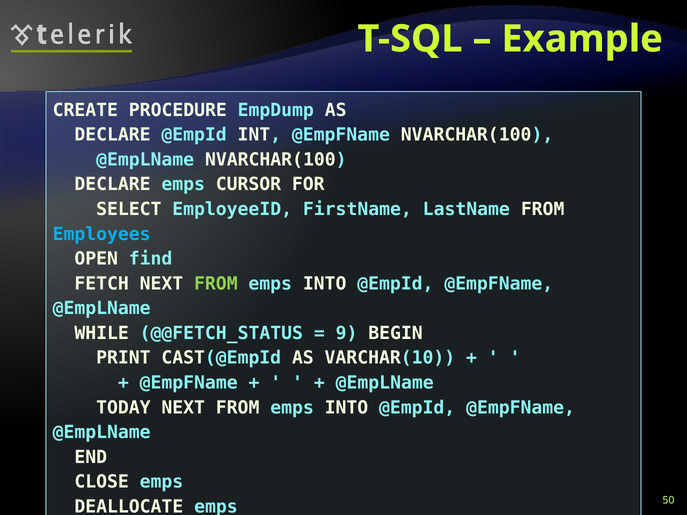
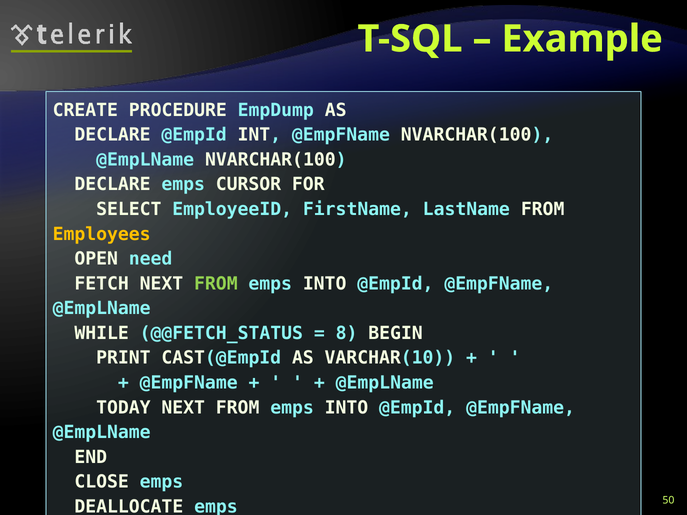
Employees colour: light blue -> yellow (102, 234)
find: find -> need (151, 259)
9: 9 -> 8 (347, 333)
